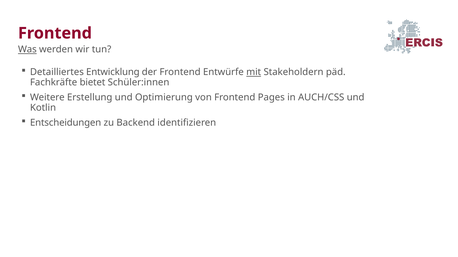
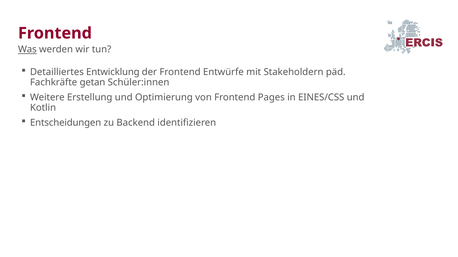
mit underline: present -> none (254, 72)
bietet: bietet -> getan (92, 83)
AUCH/CSS: AUCH/CSS -> EINES/CSS (321, 98)
